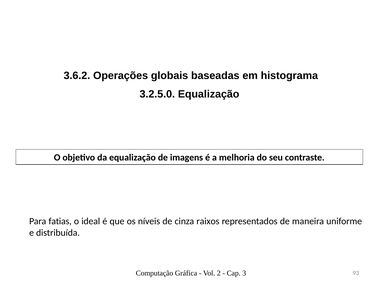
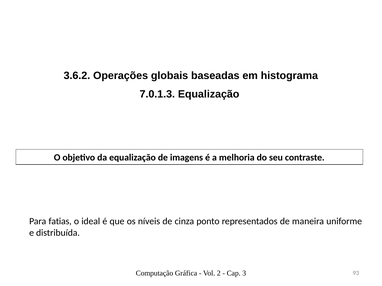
3.2.5.0: 3.2.5.0 -> 7.0.1.3 (157, 94)
raixos: raixos -> ponto (208, 222)
